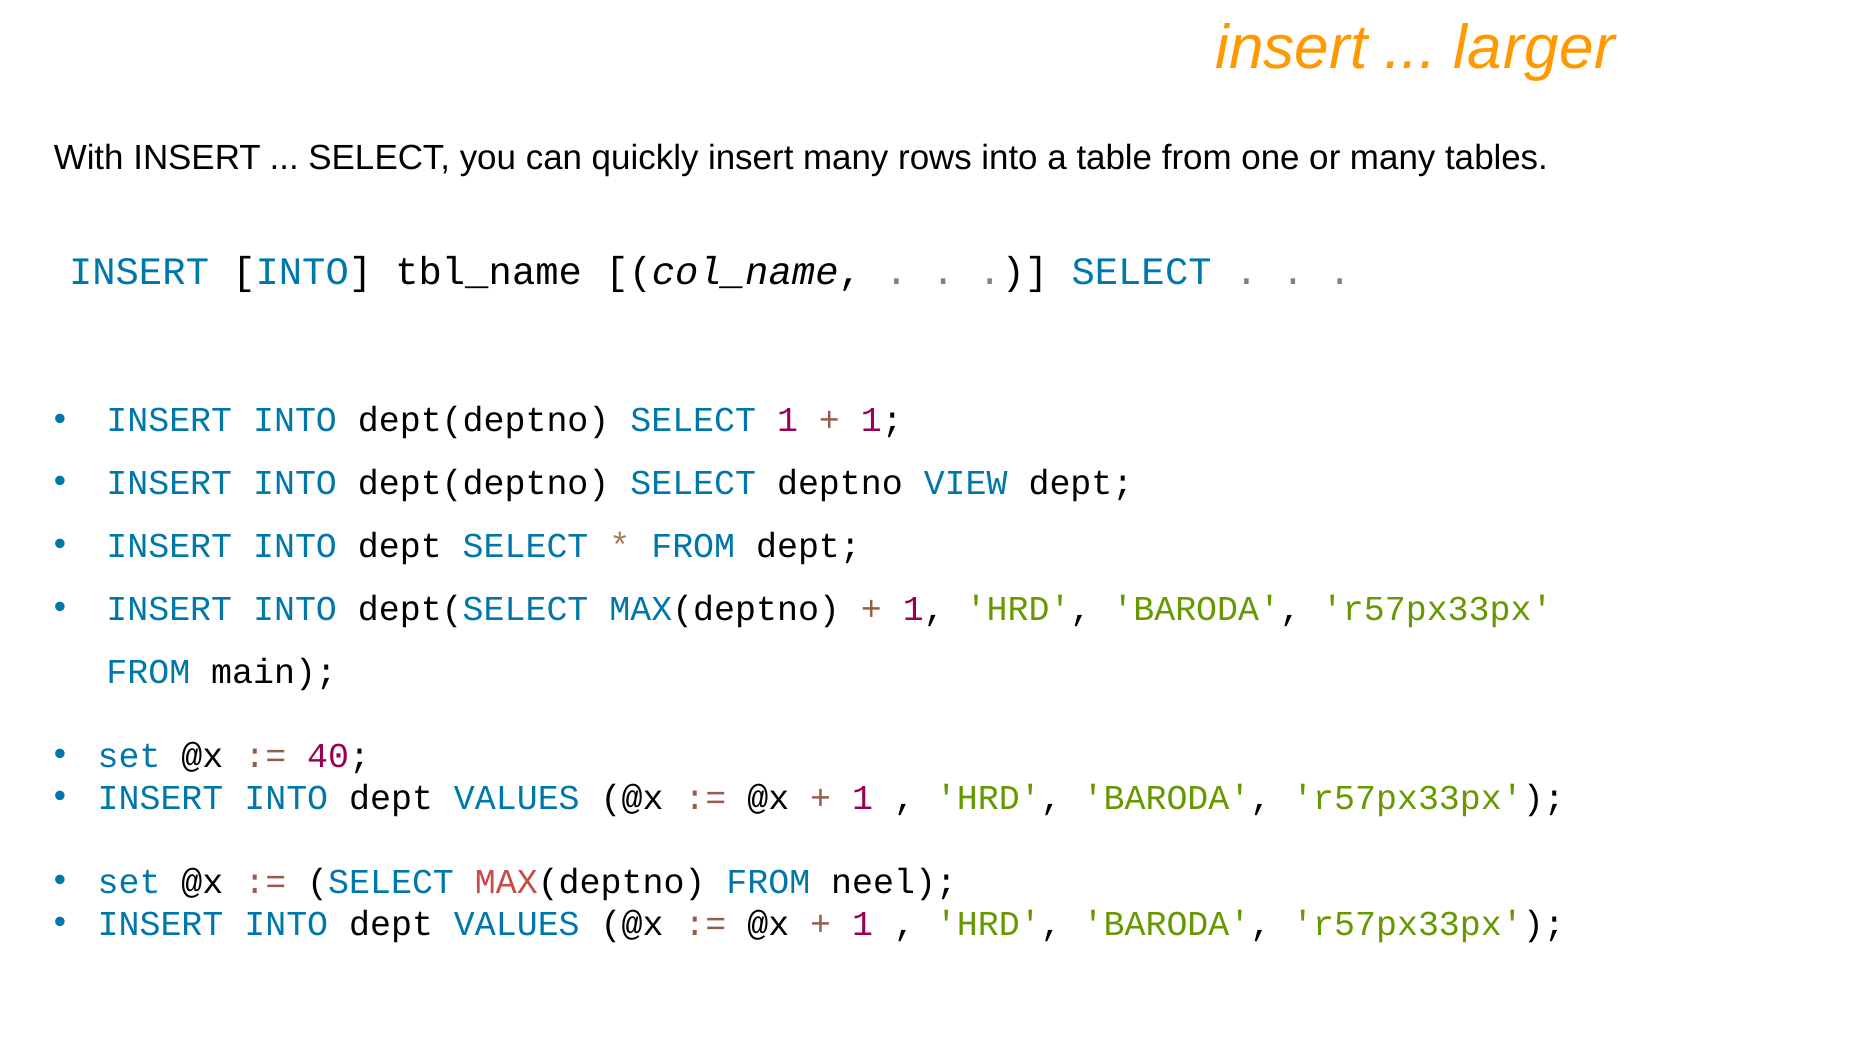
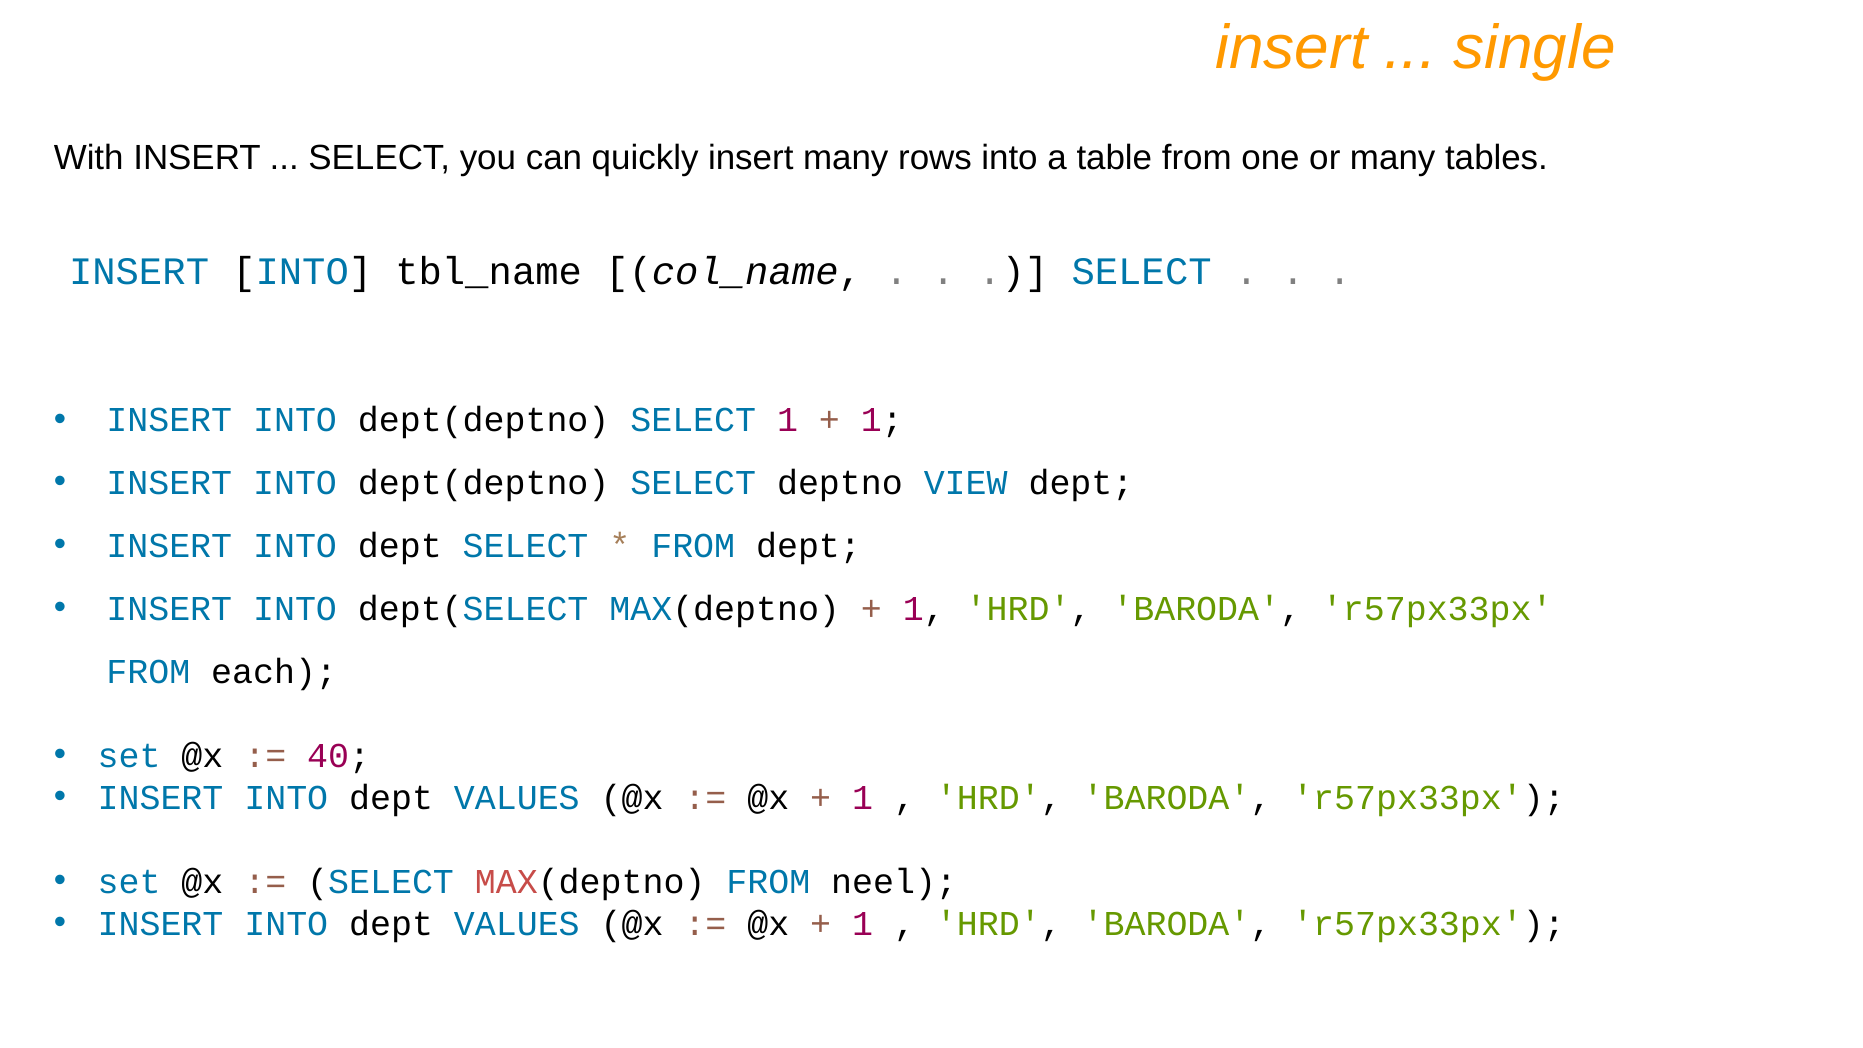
larger: larger -> single (1535, 48)
main: main -> each (274, 672)
